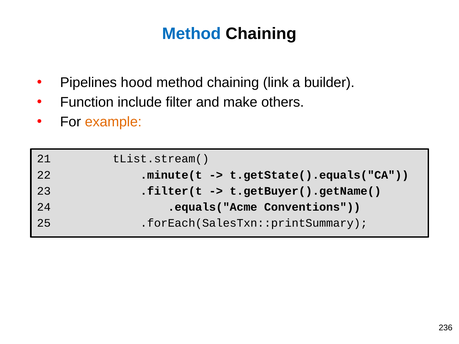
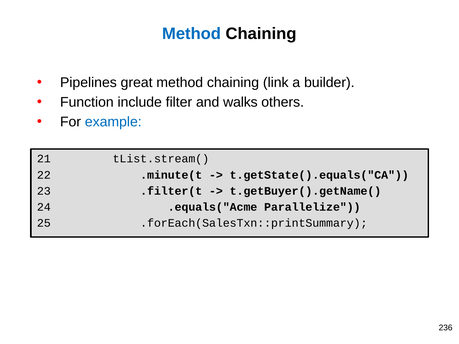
hood: hood -> great (137, 83)
make: make -> walks (240, 102)
example colour: orange -> blue (113, 122)
Conventions: Conventions -> Parallelize (312, 207)
